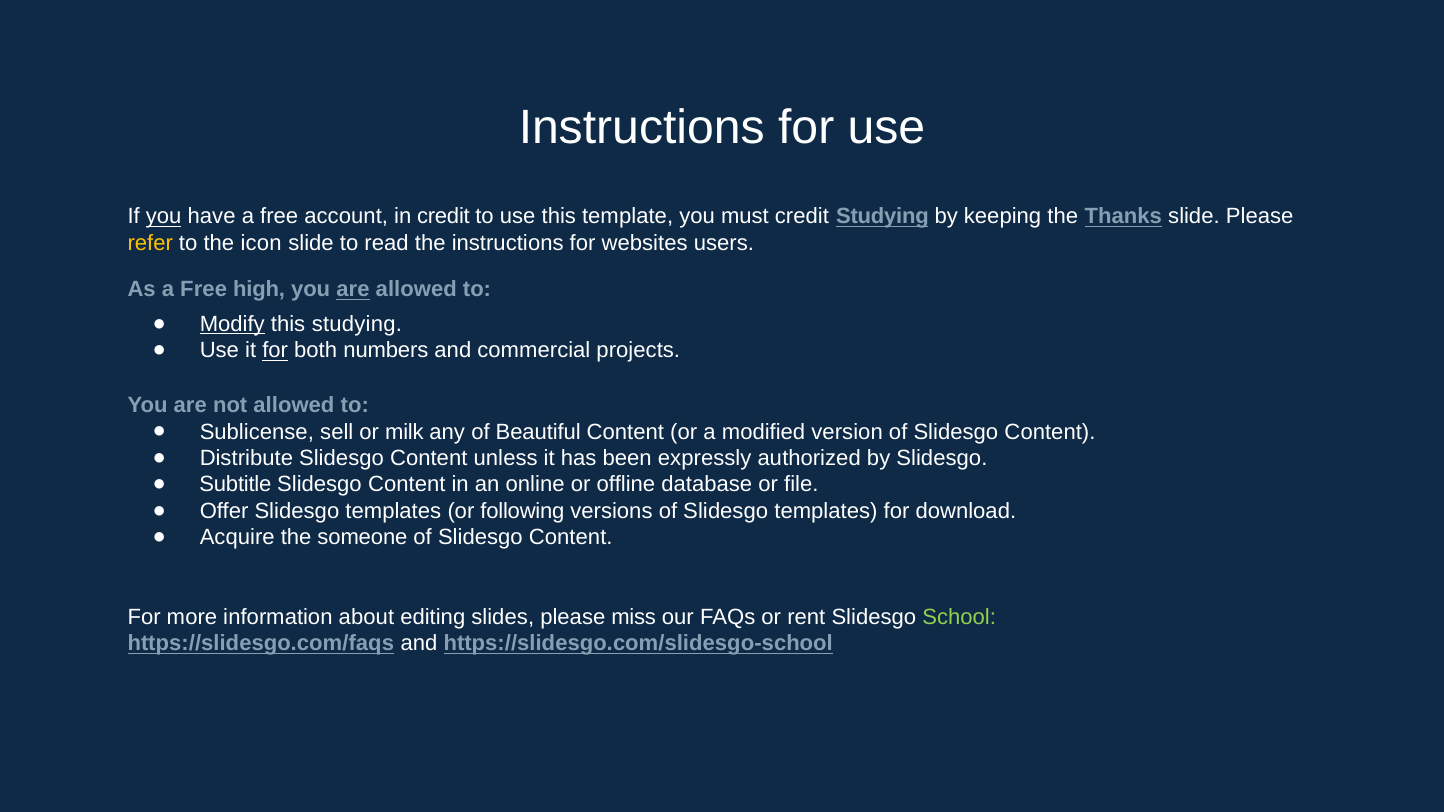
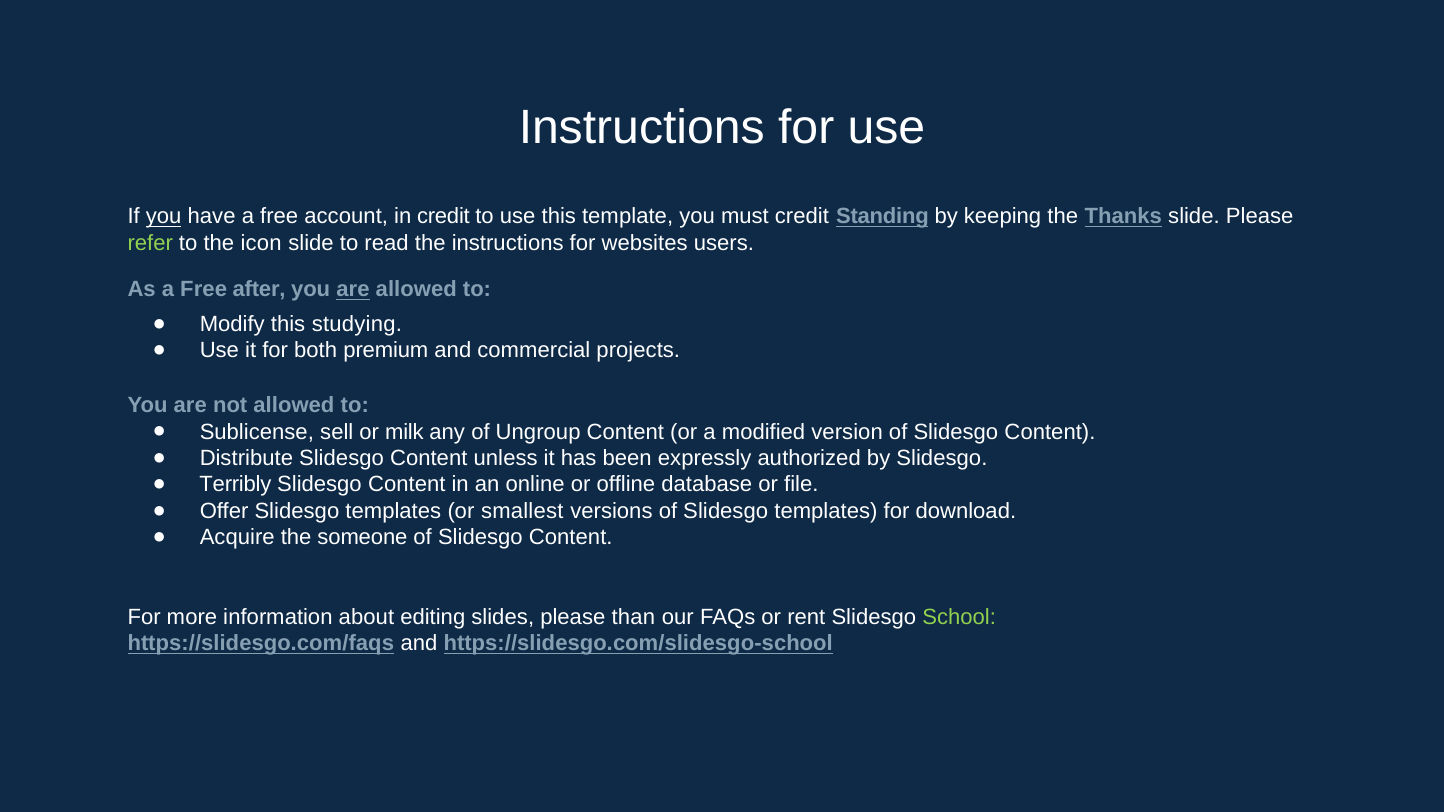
credit Studying: Studying -> Standing (882, 217)
refer colour: yellow -> light green (150, 243)
high: high -> after (259, 290)
Modify underline: present -> none (232, 324)
for underline: present -> none (275, 351)
numbers: numbers -> premium (386, 351)
Beautiful: Beautiful -> Ungroup (538, 432)
Subtitle: Subtitle -> Terribly (235, 485)
following: following -> smallest (522, 511)
miss: miss -> than (633, 617)
